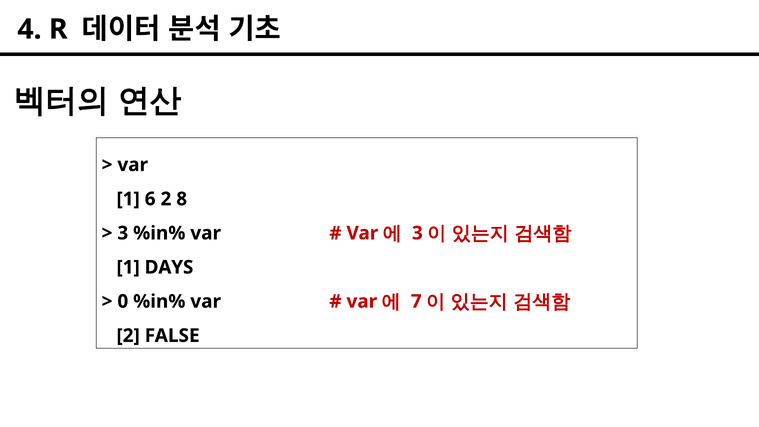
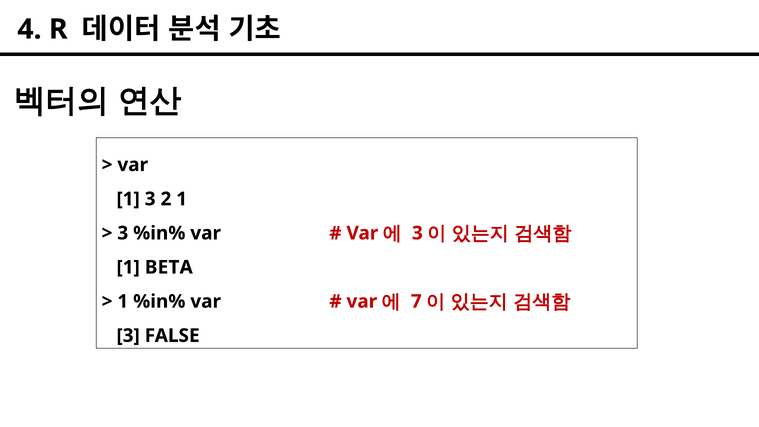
1 6: 6 -> 3 (150, 199)
2 8: 8 -> 1 (182, 199)
DAYS: DAYS -> BETA (169, 267)
0: 0 -> 1 (123, 301)
2: 2 -> 3 (128, 336)
